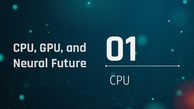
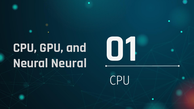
Neural Future: Future -> Neural (69, 63)
